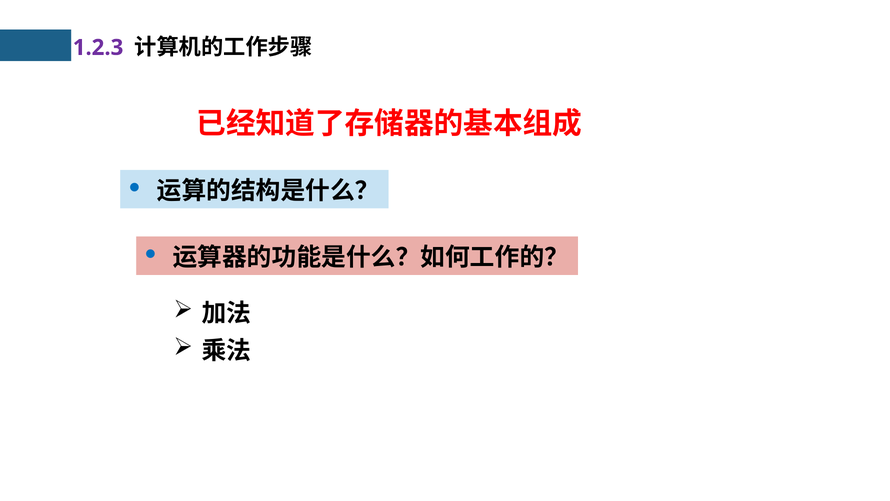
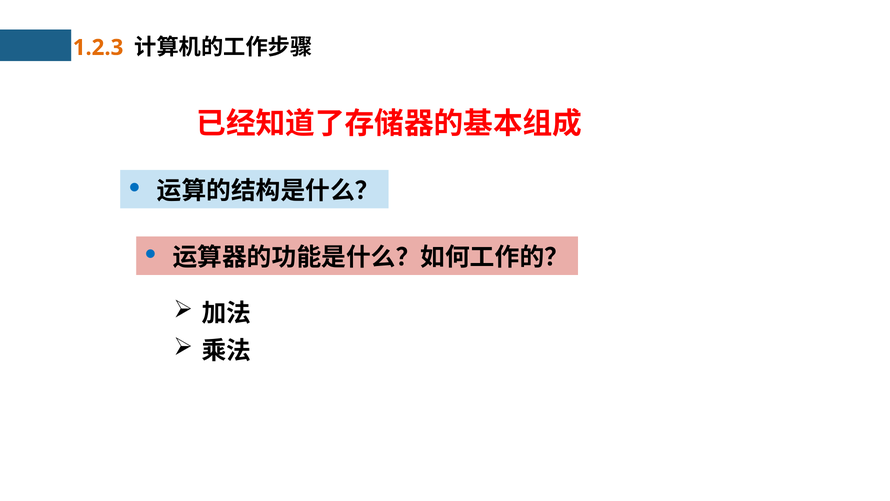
1.2.3 colour: purple -> orange (98, 48)
